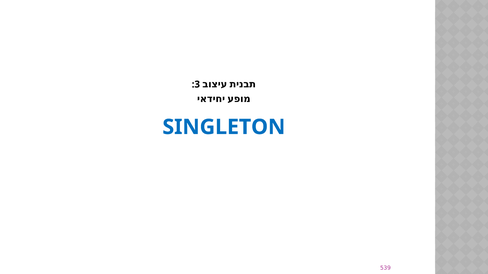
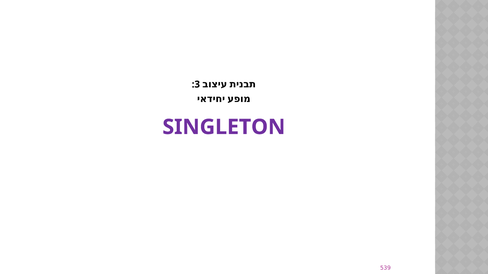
SINGLETON colour: blue -> purple (224, 127)
